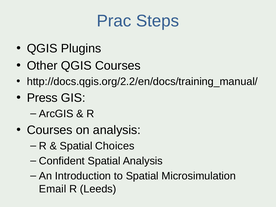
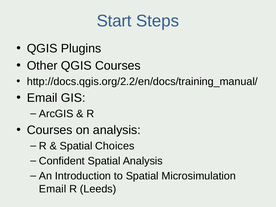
Prac: Prac -> Start (114, 21)
Press: Press -> Email (42, 98)
